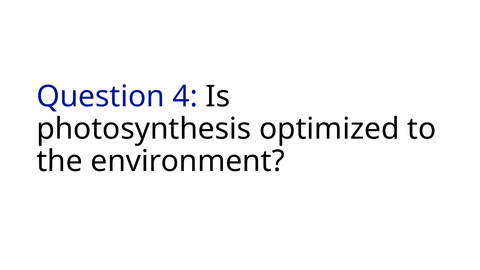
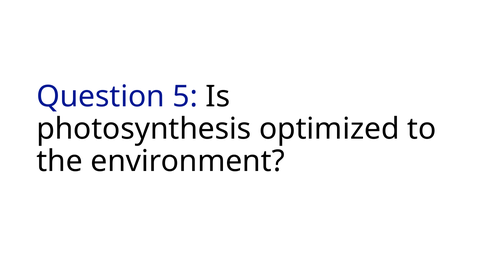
4: 4 -> 5 (185, 97)
